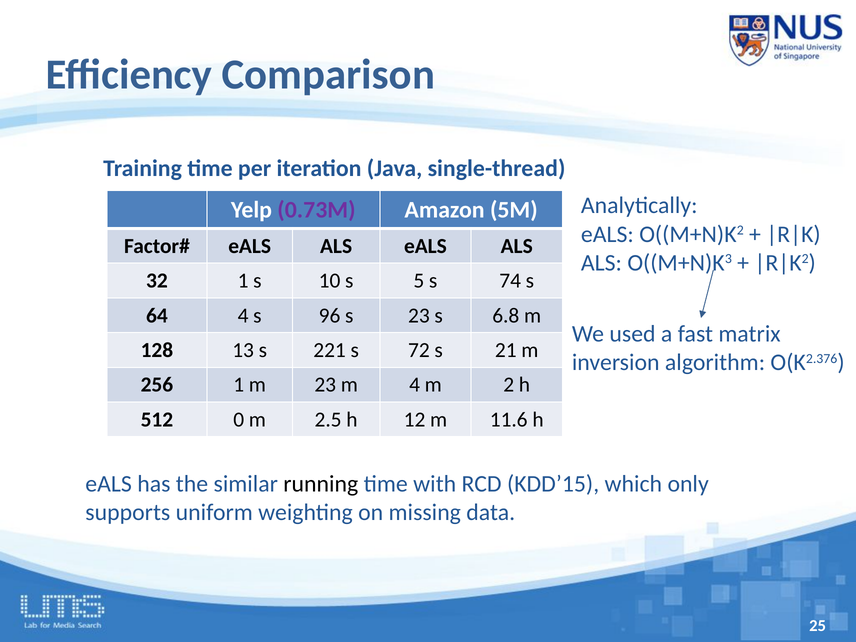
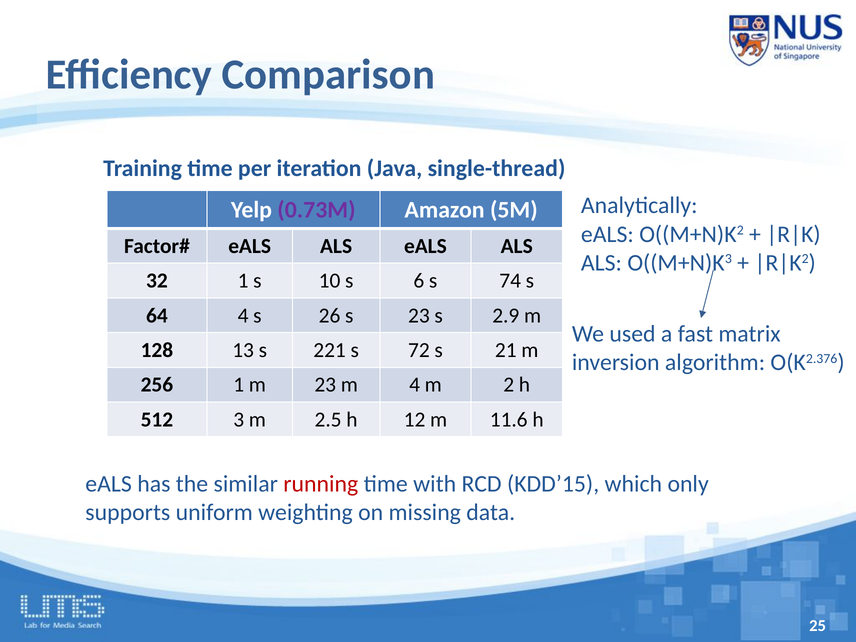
5: 5 -> 6 (419, 281)
96: 96 -> 26 (330, 315)
6.8: 6.8 -> 2.9 (506, 315)
0: 0 -> 3 (239, 420)
running colour: black -> red (321, 484)
